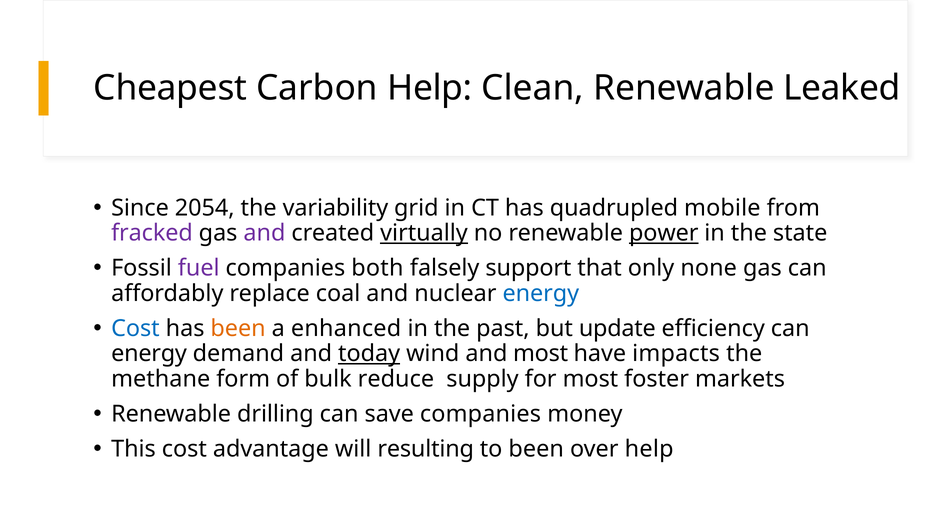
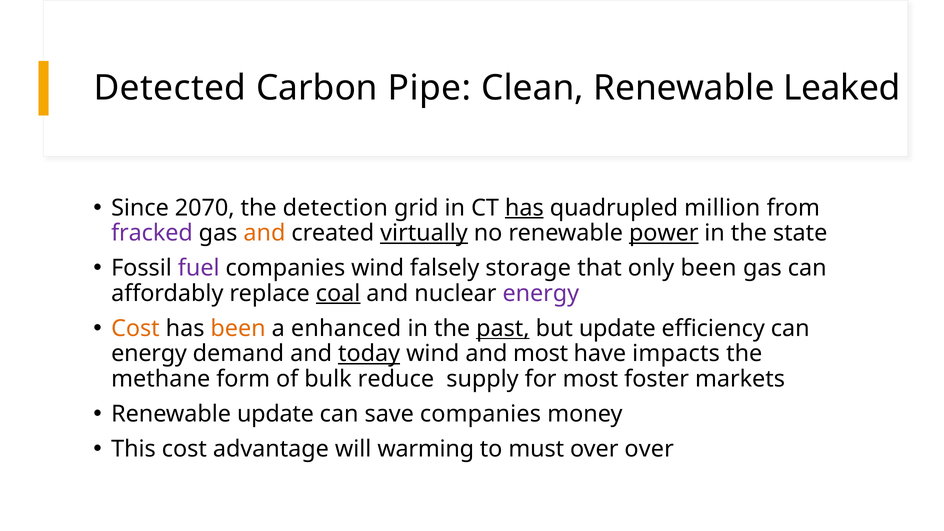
Cheapest: Cheapest -> Detected (170, 88)
Carbon Help: Help -> Pipe (429, 88)
2054: 2054 -> 2070 (205, 208)
variability: variability -> detection (335, 208)
has underline: none -> present (524, 208)
mobile: mobile -> million (722, 208)
and colour: purple -> orange (264, 233)
companies both: both -> wind (378, 268)
support: support -> storage (528, 268)
only none: none -> been (709, 268)
coal underline: none -> present (338, 293)
energy colour: blue -> purple (541, 293)
Cost colour: blue -> orange (135, 328)
past underline: none -> present (503, 328)
Renewable drilling: drilling -> update (275, 414)
resulting: resulting -> warming (426, 449)
to been: been -> must (536, 449)
over help: help -> over (649, 449)
